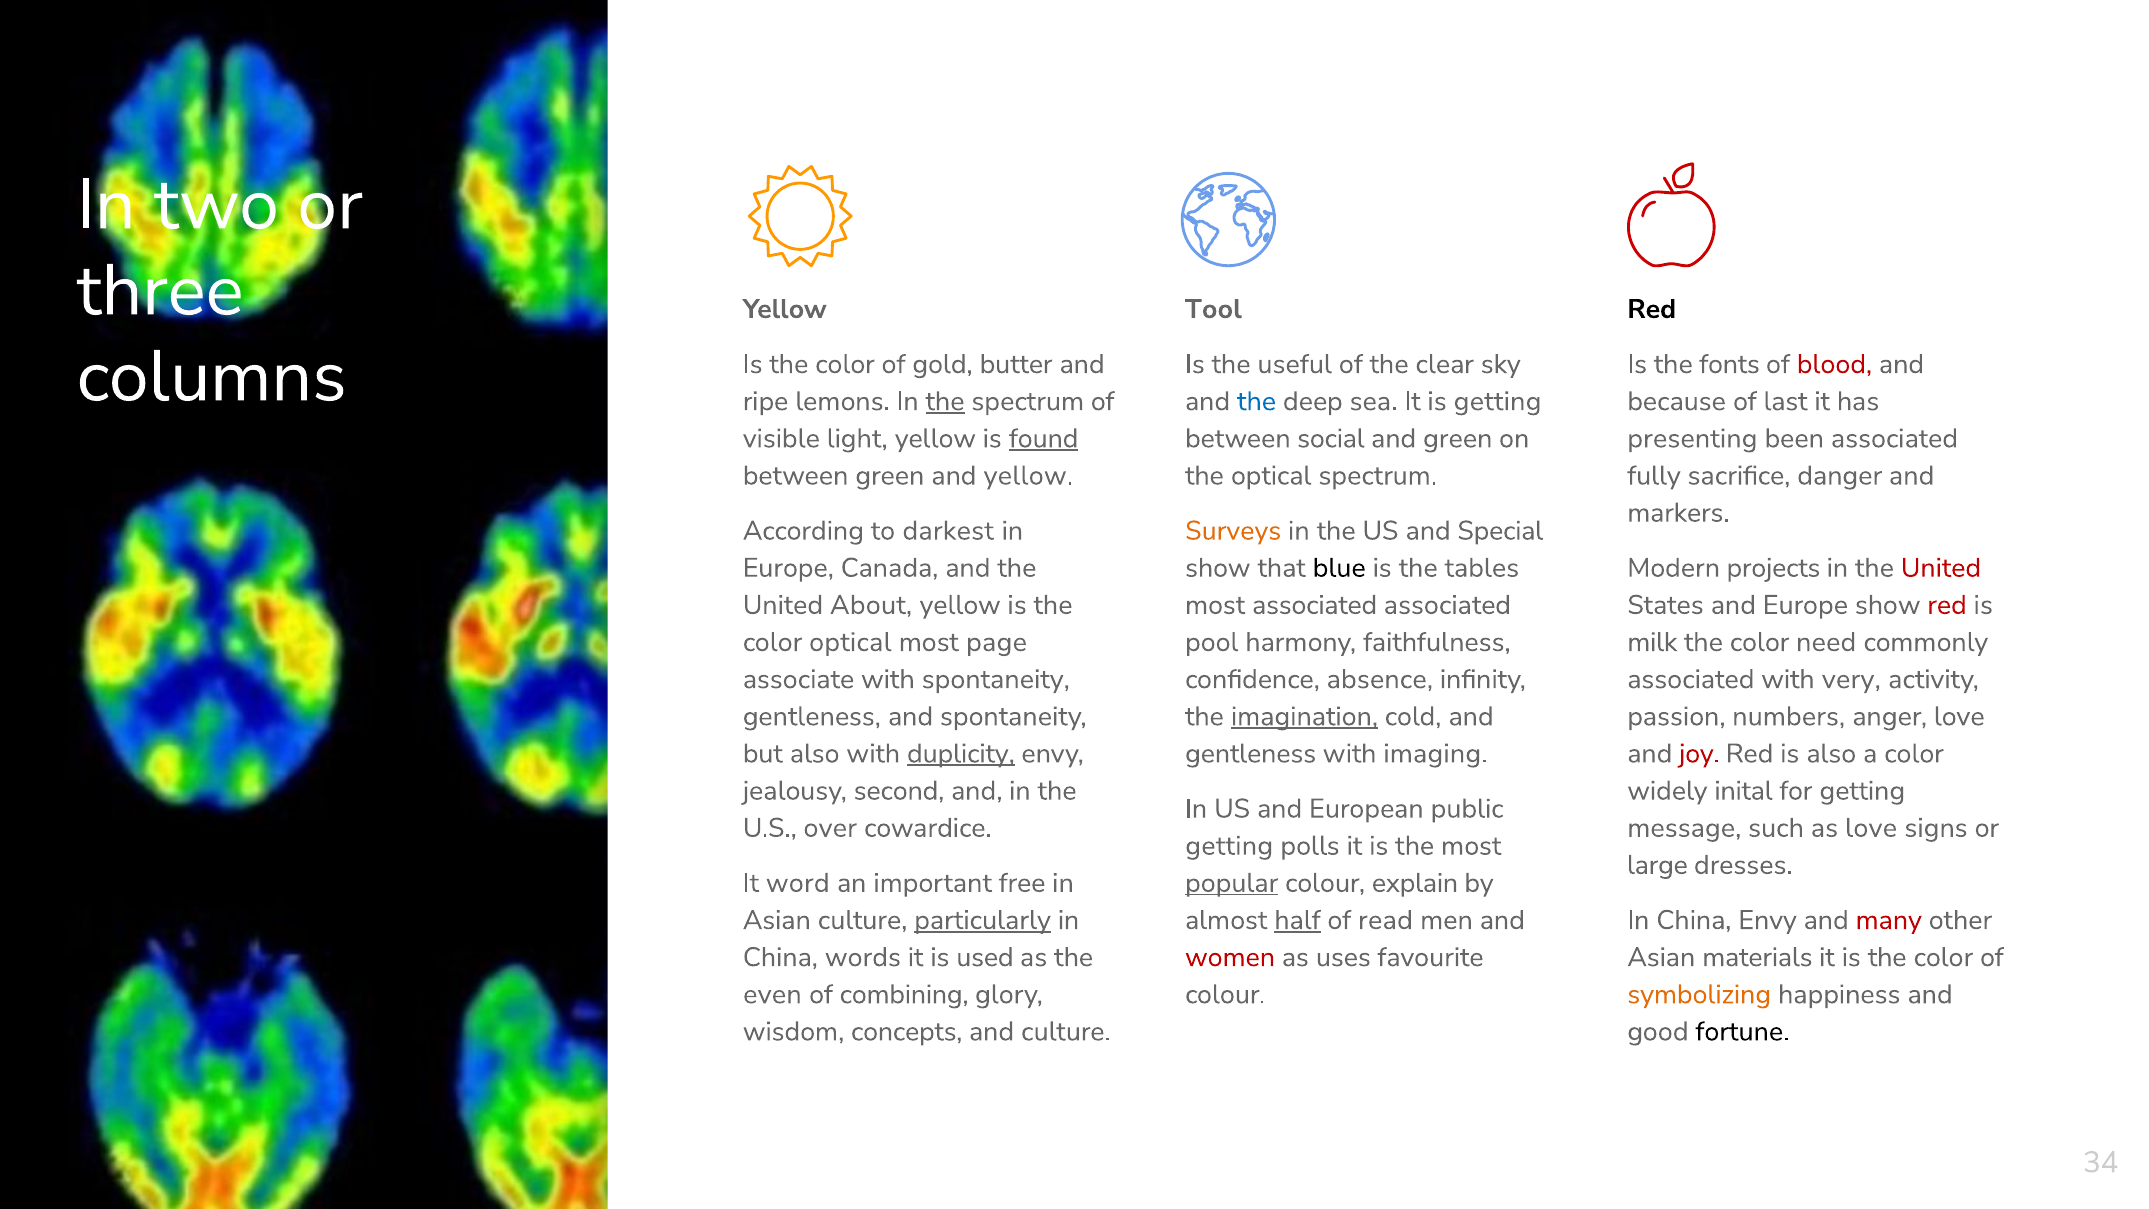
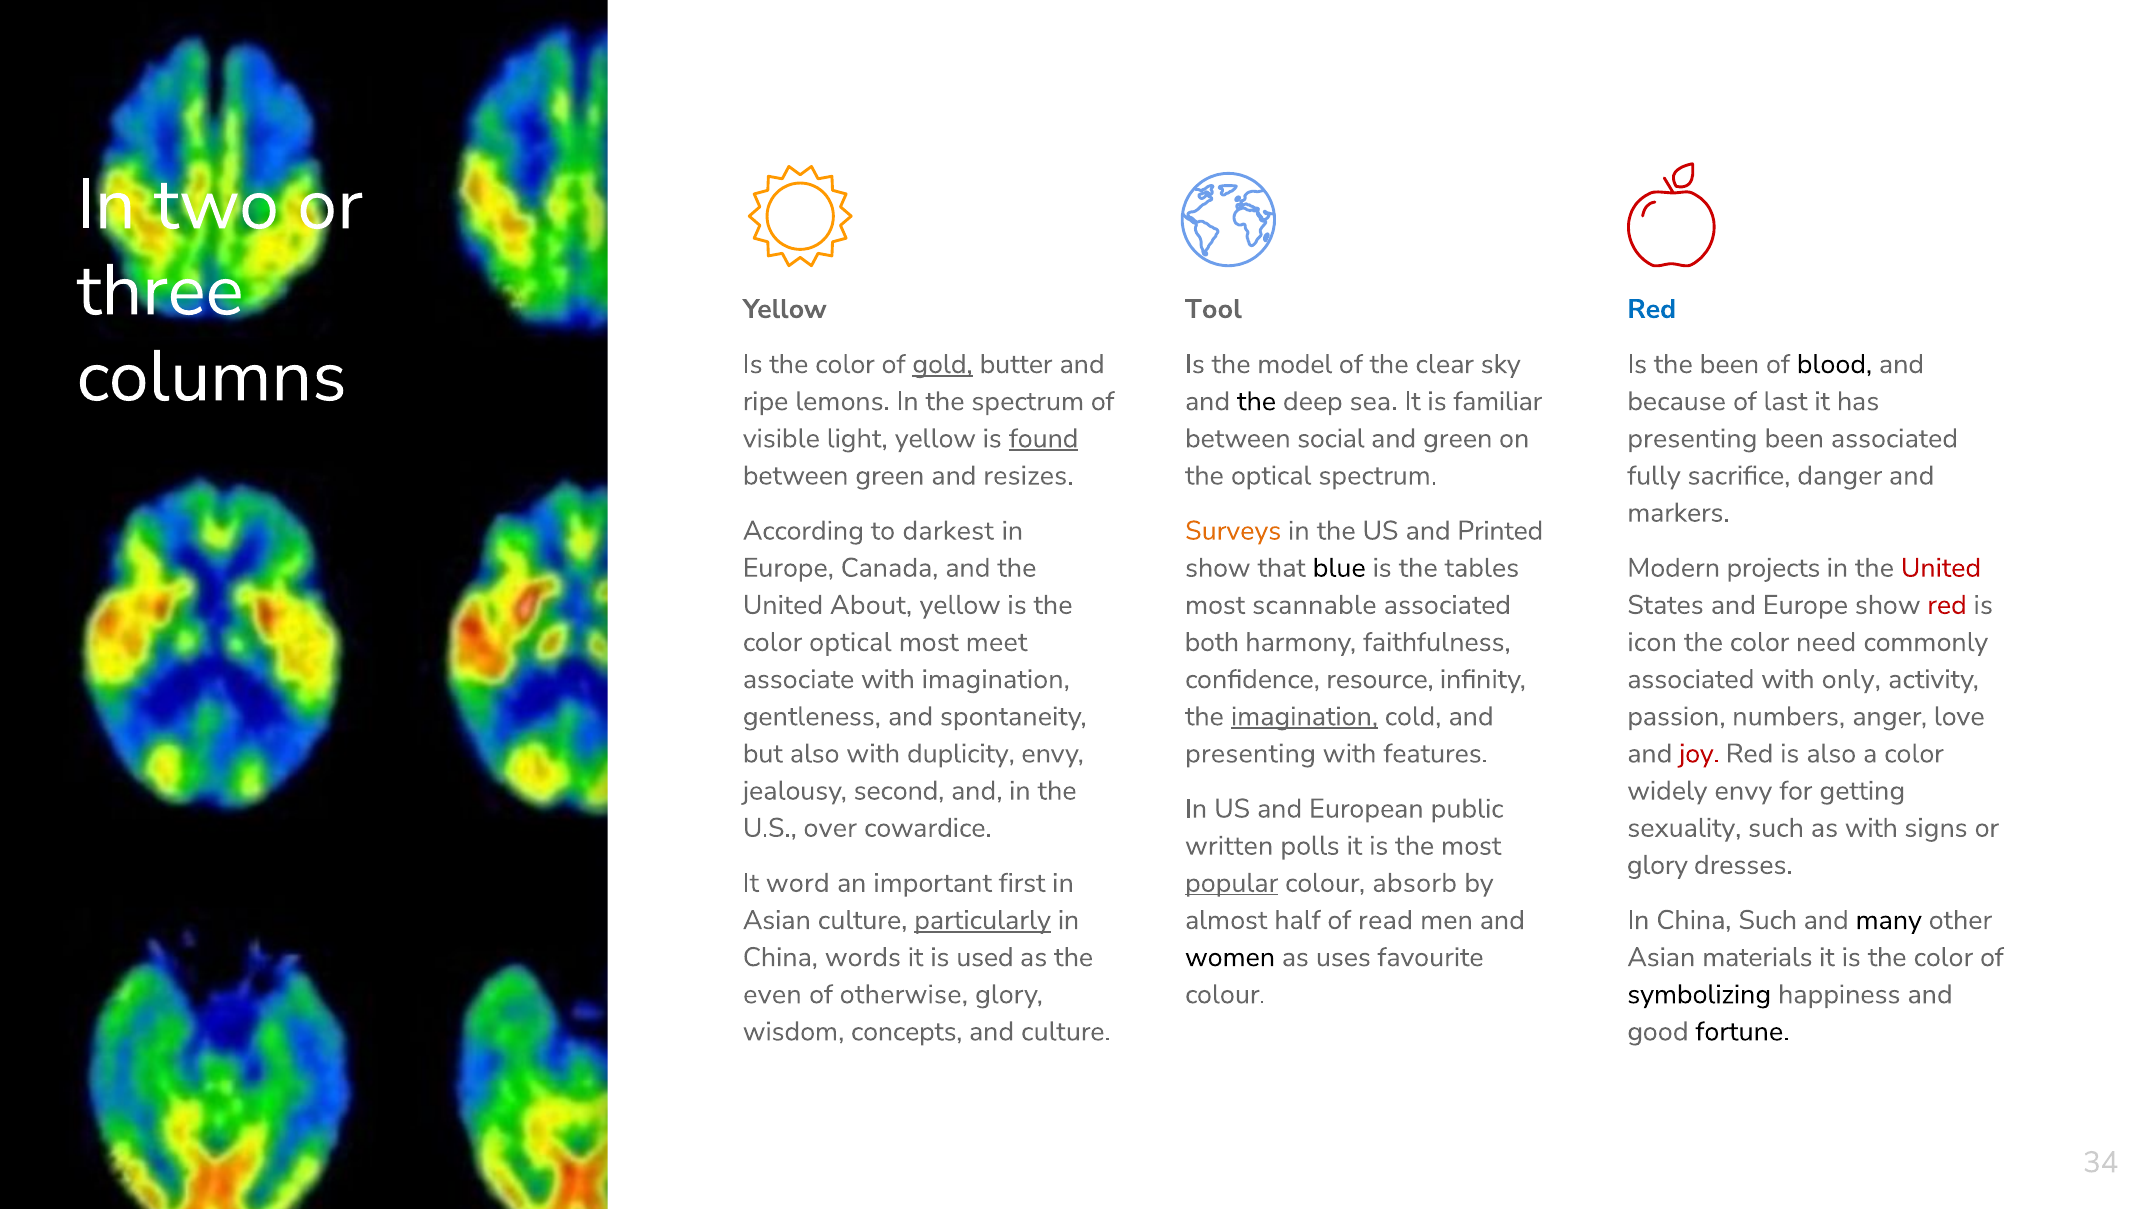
Red colour: black -> blue (1652, 309)
gold underline: none -> present (942, 364)
useful: useful -> model (1295, 364)
the fonts: fonts -> been (1729, 364)
blood colour: red -> black (1834, 364)
the underline: present -> none (945, 401)
the colour: blue -> black (1257, 401)
is getting: getting -> familiar (1498, 401)
and yellow: yellow -> resizes (1028, 476)
Special: Special -> Printed (1500, 531)
most associated: associated -> scannable (1314, 605)
page: page -> meet (997, 642)
pool: pool -> both (1212, 642)
milk: milk -> icon (1652, 642)
with spontaneity: spontaneity -> imagination (996, 679)
absence: absence -> resource (1380, 679)
very: very -> only (1851, 679)
duplicity underline: present -> none (961, 754)
gentleness: gentleness -> presenting (1250, 754)
imaging: imaging -> features (1436, 754)
widely inital: inital -> envy (1743, 791)
message: message -> sexuality (1684, 828)
as love: love -> with (1871, 828)
getting: getting -> written (1229, 846)
large: large -> glory (1657, 865)
free: free -> first (1022, 883)
explain: explain -> absorb (1415, 883)
half underline: present -> none (1297, 920)
China Envy: Envy -> Such (1768, 920)
many colour: red -> black (1889, 920)
women colour: red -> black (1230, 957)
combining: combining -> otherwise (904, 994)
symbolizing colour: orange -> black (1699, 994)
